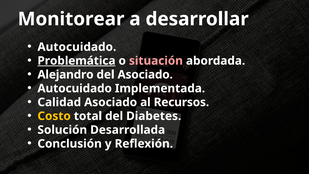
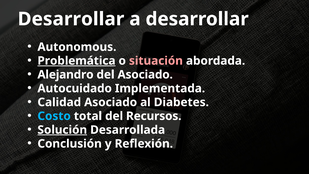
Monitorear: Monitorear -> Desarrollar (71, 19)
Autocuidado: Autocuidado -> Autonomous (77, 47)
Recursos: Recursos -> Diabetes (181, 102)
Costo colour: yellow -> light blue (54, 116)
Diabetes: Diabetes -> Recursos (154, 116)
Solución underline: none -> present (62, 130)
